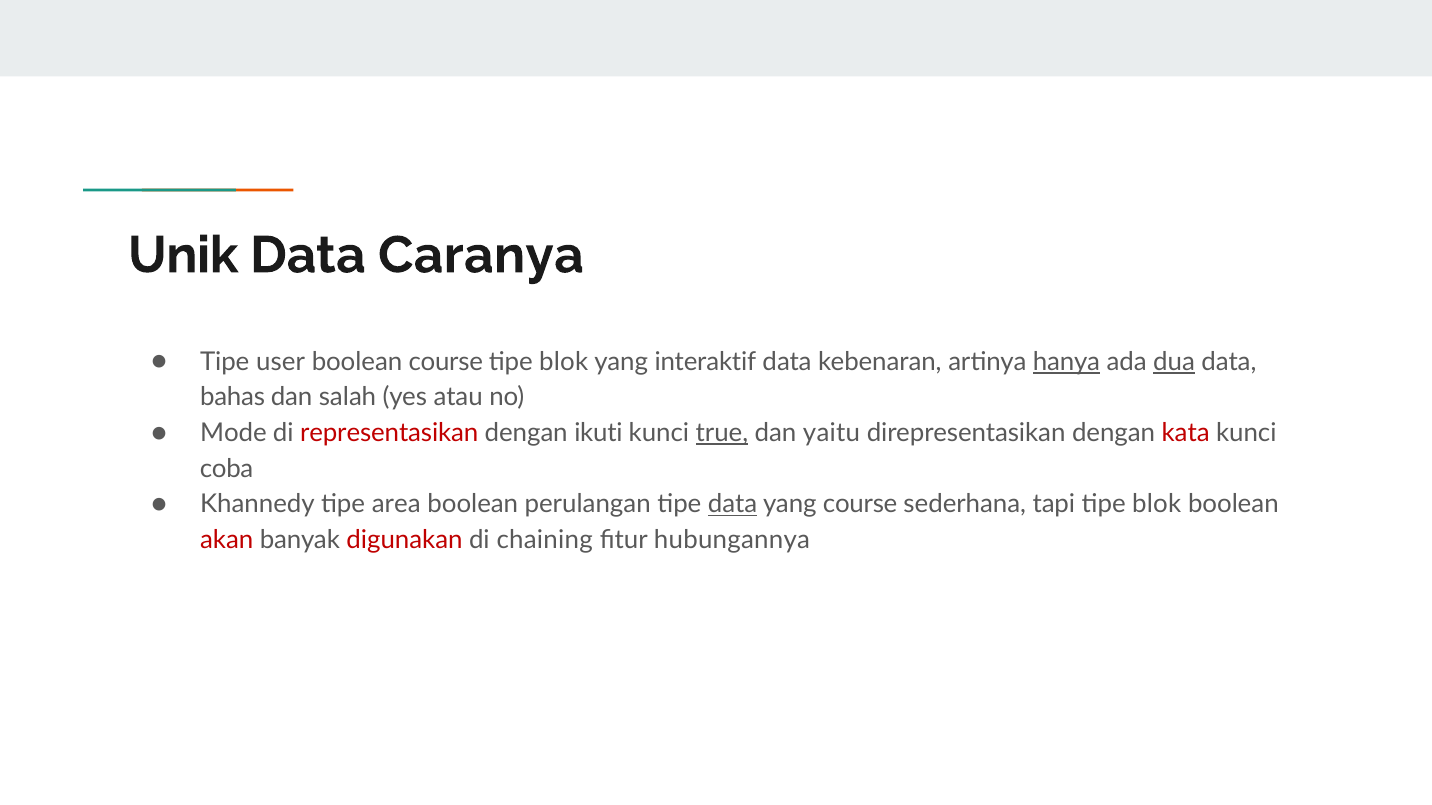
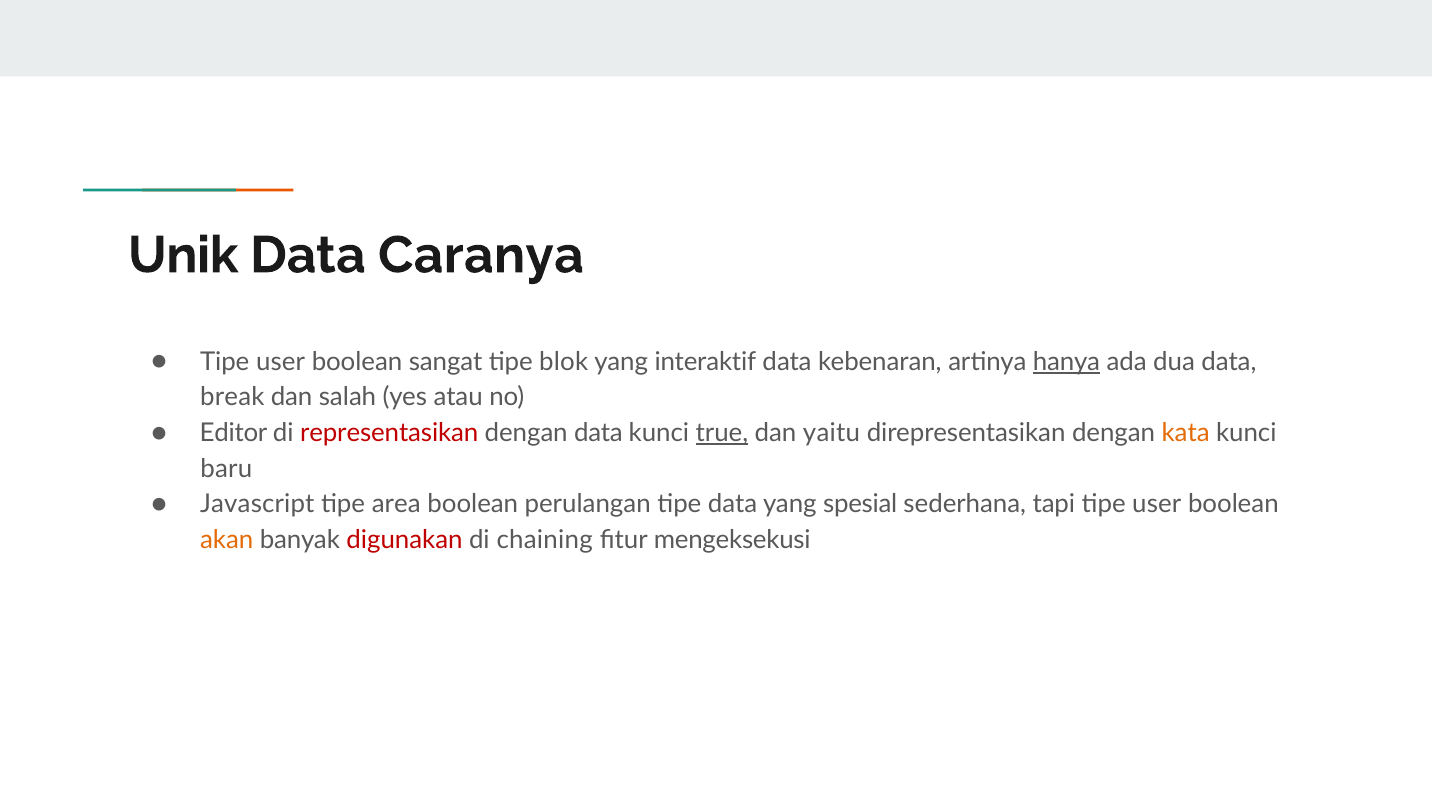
boolean course: course -> sangat (446, 362)
dua underline: present -> none (1174, 362)
bahas: bahas -> break (232, 398)
Mode: Mode -> Editor (234, 433)
dengan ikuti: ikuti -> data (598, 433)
kata colour: red -> orange (1186, 433)
coba: coba -> baru (226, 469)
Khannedy: Khannedy -> Javascript (257, 505)
data underline: present -> none (733, 505)
yang course: course -> spesial (860, 505)
tapi tipe blok: blok -> user (1157, 505)
akan colour: red -> orange (227, 540)
hubungannya: hubungannya -> mengeksekusi (732, 540)
